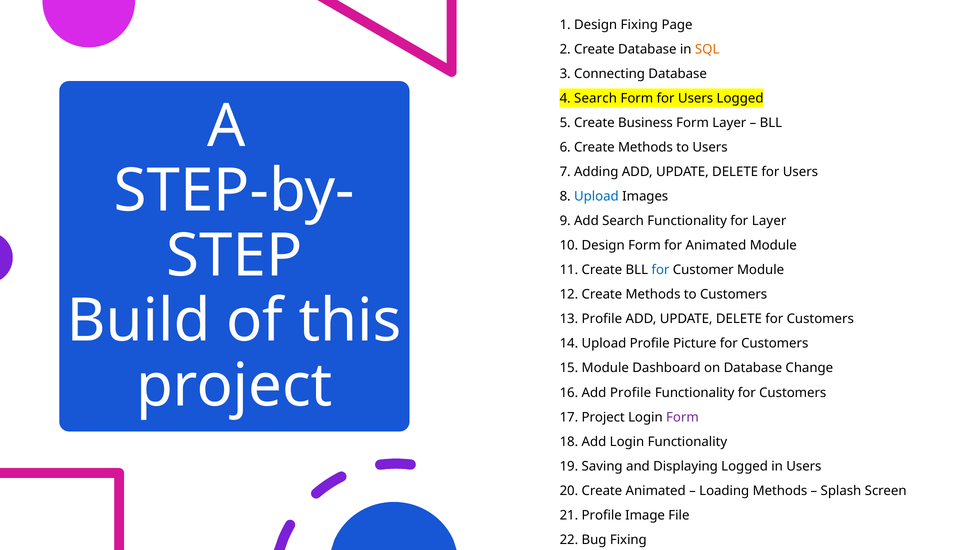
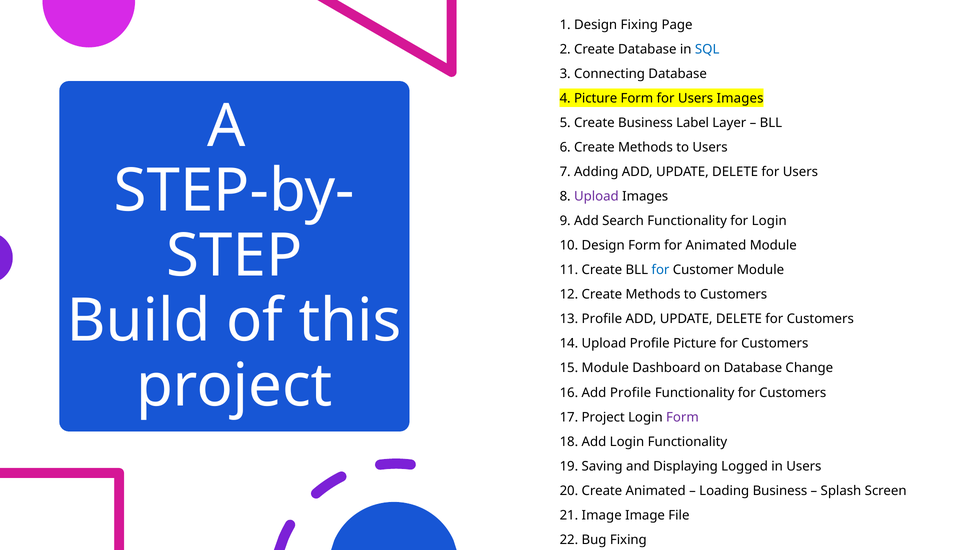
SQL colour: orange -> blue (707, 49)
4 Search: Search -> Picture (596, 98)
Users Logged: Logged -> Images (740, 98)
Business Form: Form -> Label (693, 123)
Upload colour: blue -> purple (596, 196)
for Layer: Layer -> Login (769, 221)
Loading Methods: Methods -> Business (780, 490)
21 Profile: Profile -> Image (602, 515)
